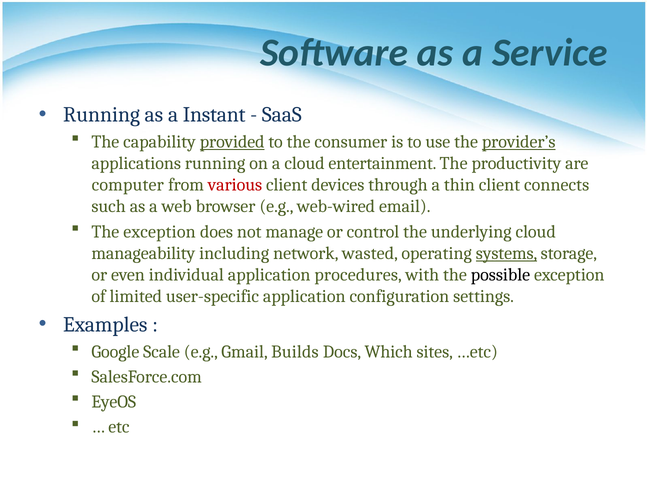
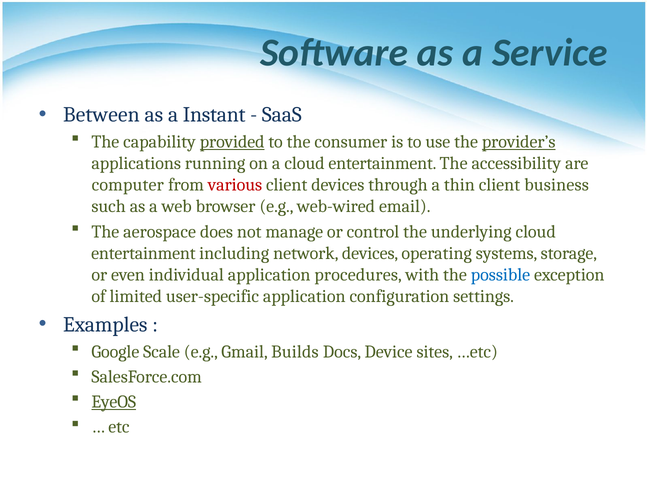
Running: Running -> Between (101, 115)
productivity: productivity -> accessibility (516, 163)
connects: connects -> business (557, 185)
The exception: exception -> aerospace (160, 232)
manageability: manageability -> entertainment (143, 253)
network wasted: wasted -> devices (370, 253)
systems underline: present -> none (507, 253)
possible colour: black -> blue (500, 275)
Which: Which -> Device (389, 352)
EyeOS underline: none -> present (114, 402)
